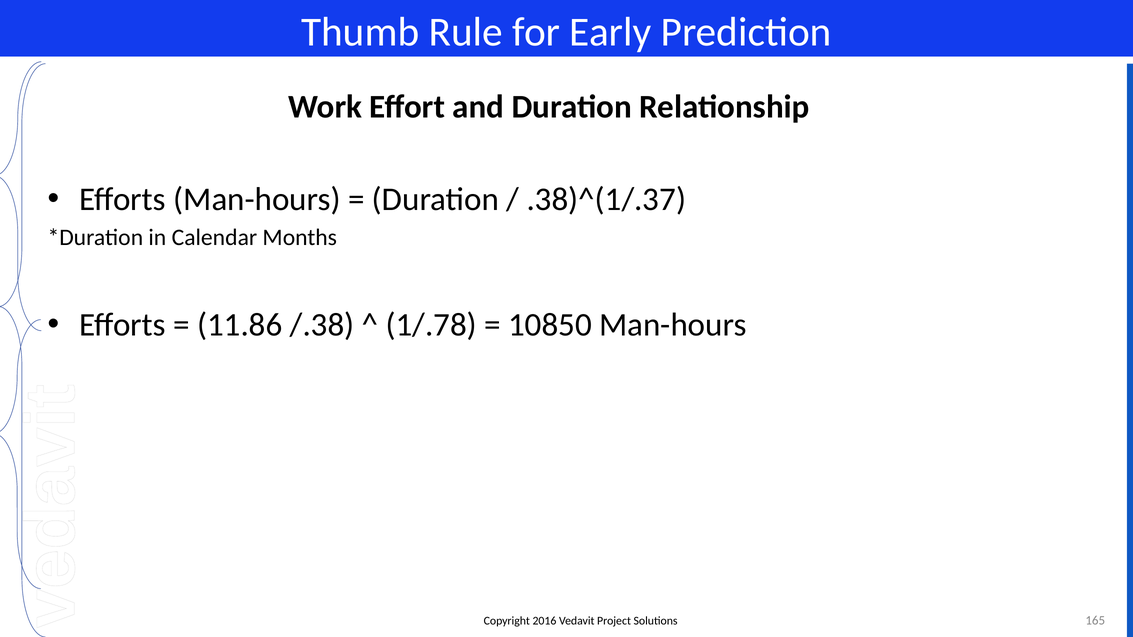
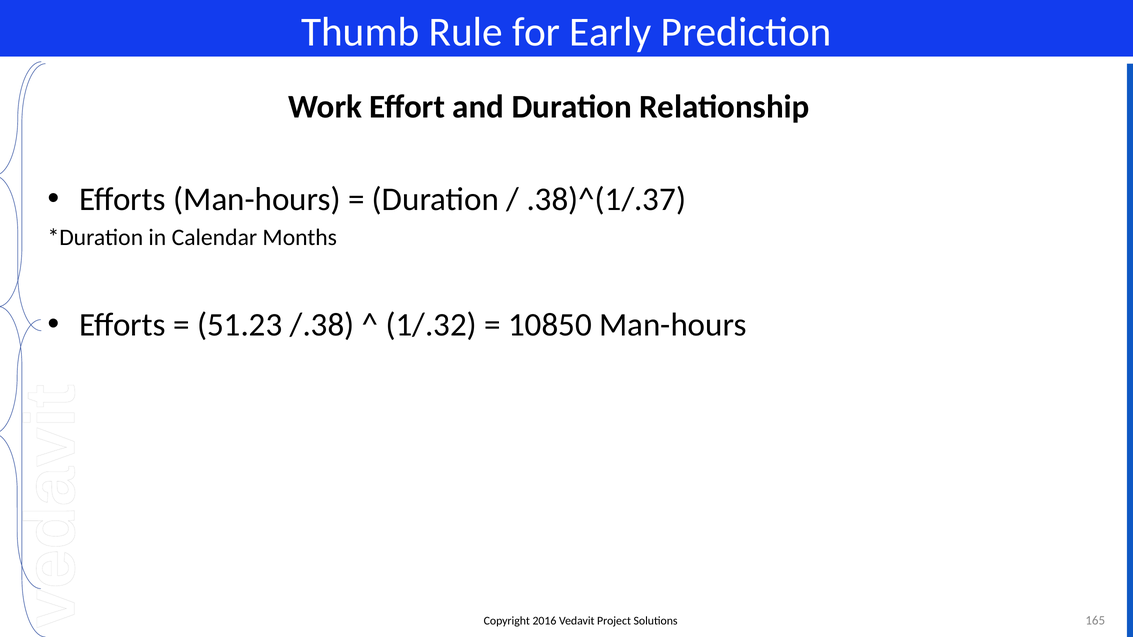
11.86: 11.86 -> 51.23 (240, 325)
1/.78: 1/.78 -> 1/.32 (431, 325)
